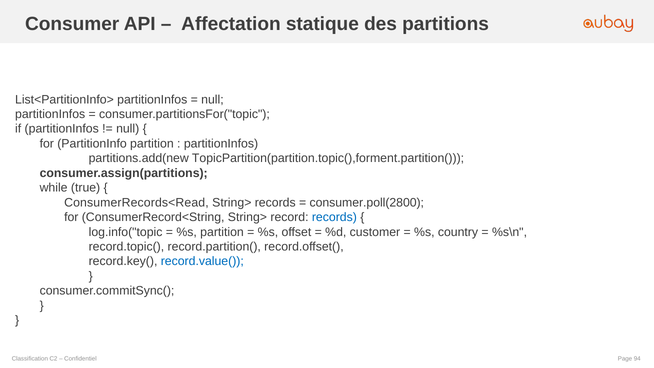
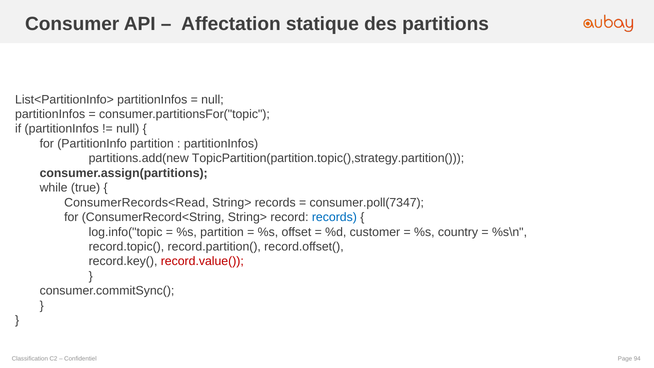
TopicPartition(partition.topic(),forment.partition(: TopicPartition(partition.topic(),forment.partition( -> TopicPartition(partition.topic(),strategy.partition( (328, 158)
consumer.poll(2800: consumer.poll(2800 -> consumer.poll(7347 (367, 202)
record.value( colour: blue -> red (202, 261)
